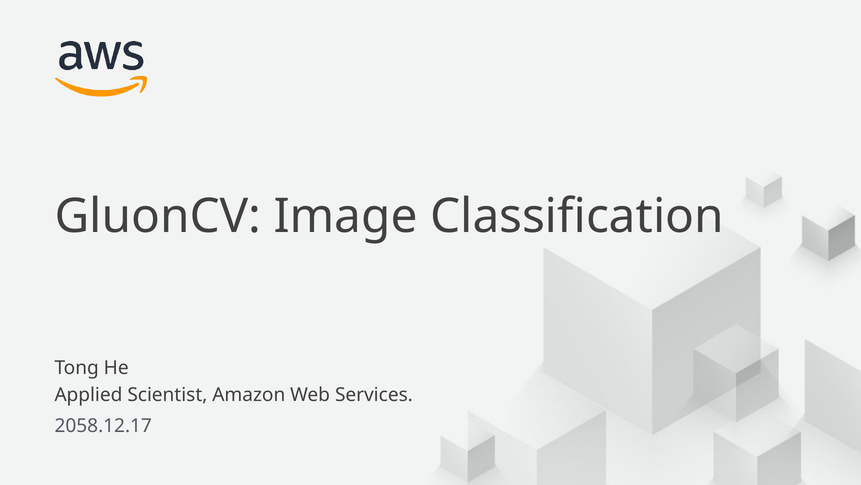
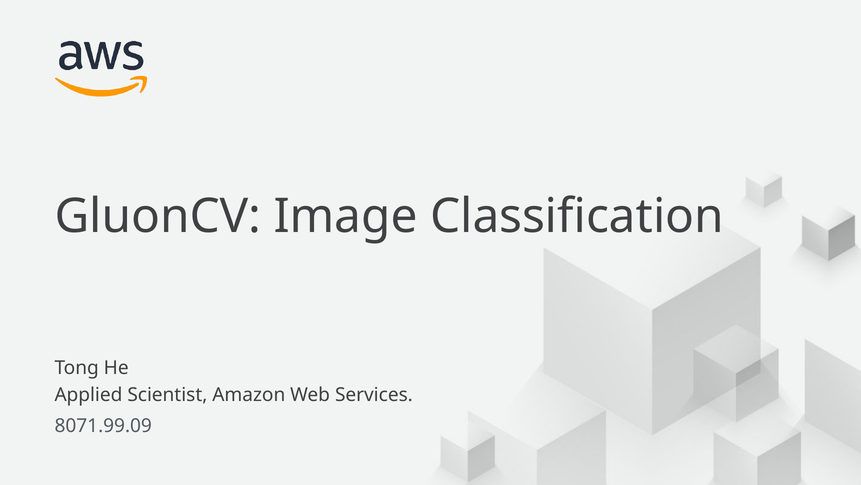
2058.12.17: 2058.12.17 -> 8071.99.09 (103, 425)
